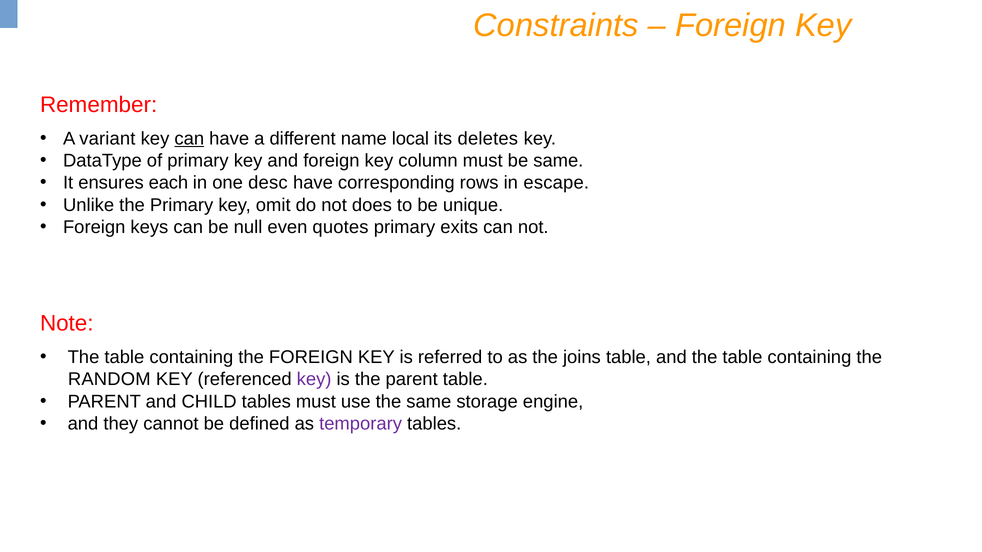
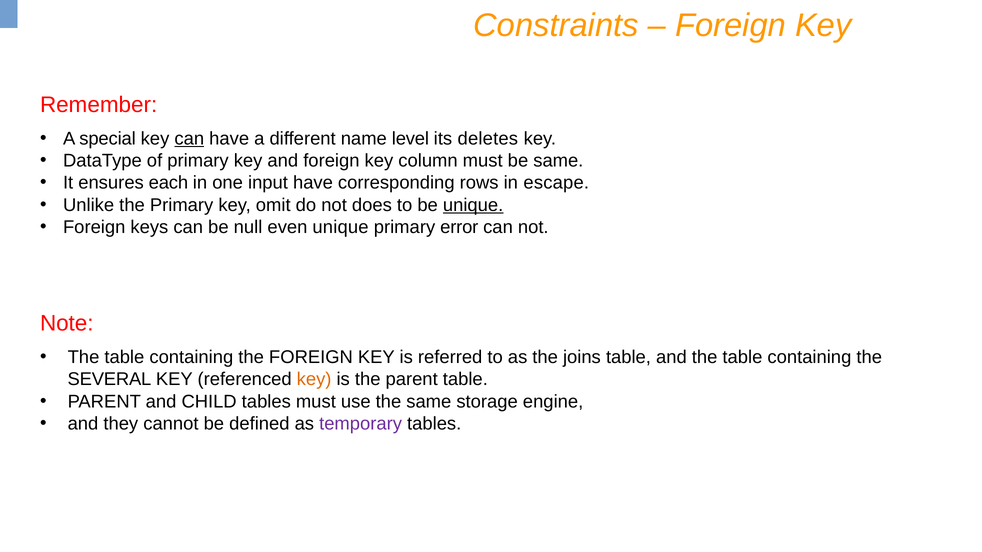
variant: variant -> special (108, 139)
local: local -> level (410, 139)
desc: desc -> input (268, 183)
unique underline: none -> present (473, 205)
even quotes: quotes -> unique (341, 227)
exits: exits -> error (459, 227)
RANDOM: RANDOM -> SEVERAL (109, 380)
key colour: purple -> orange (314, 380)
